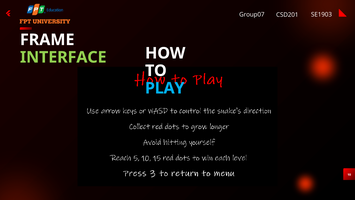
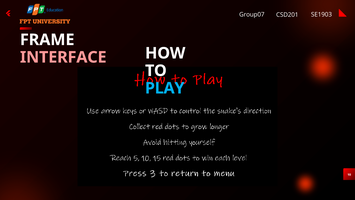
INTERFACE colour: light green -> pink (63, 57)
